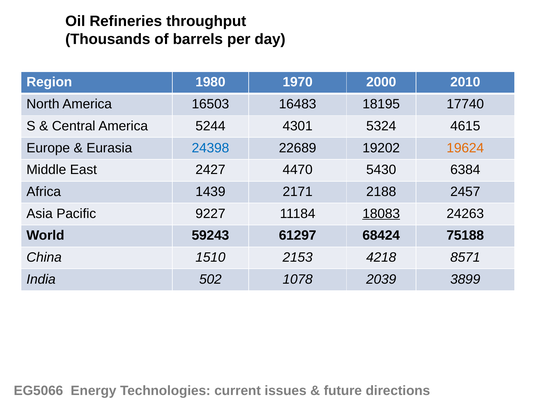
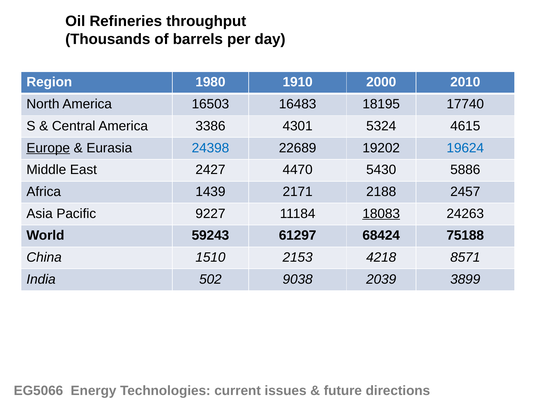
1970: 1970 -> 1910 (298, 82)
5244: 5244 -> 3386 (210, 126)
Europe underline: none -> present (48, 148)
19624 colour: orange -> blue (465, 148)
6384: 6384 -> 5886 (465, 170)
1078: 1078 -> 9038 (298, 279)
